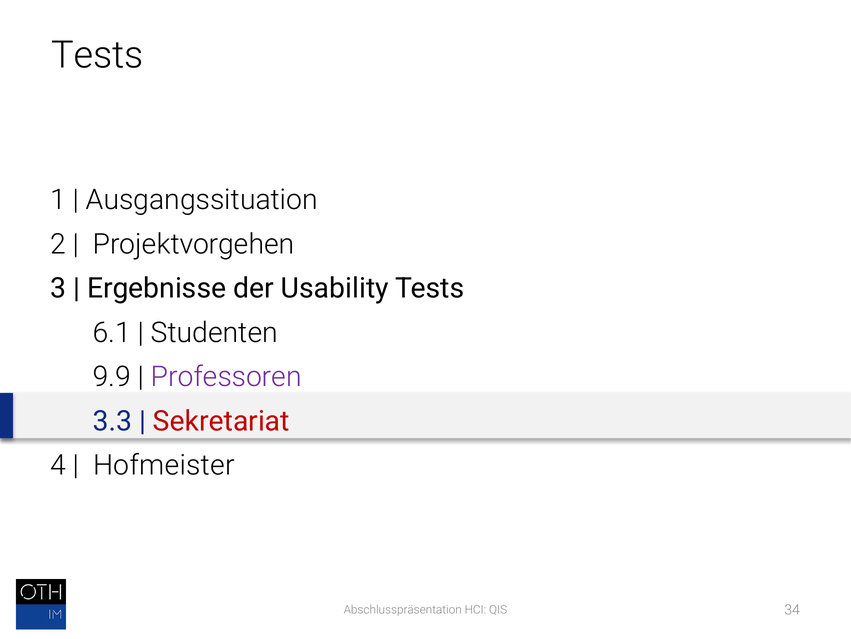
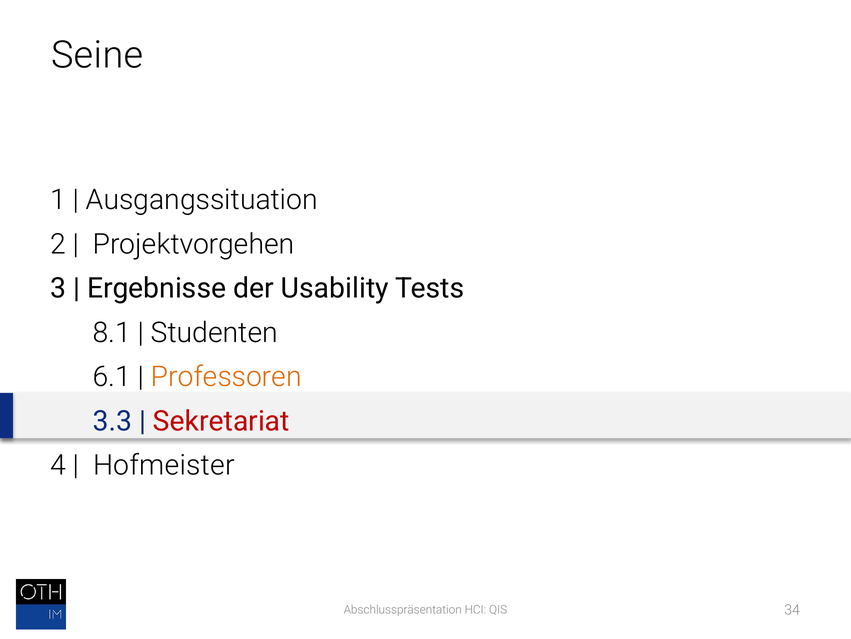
Tests: Tests -> Seine (97, 55)
6.1: 6.1 -> 8.1 (112, 332)
9.9: 9.9 -> 6.1 (112, 377)
Professoren colour: purple -> orange (226, 377)
